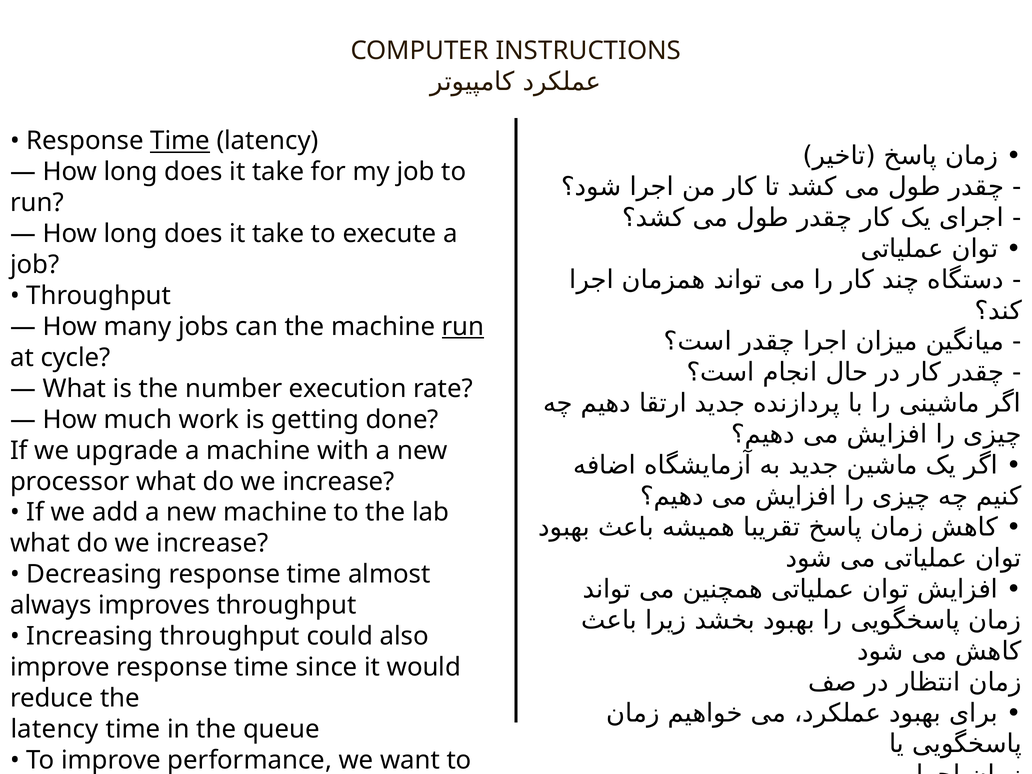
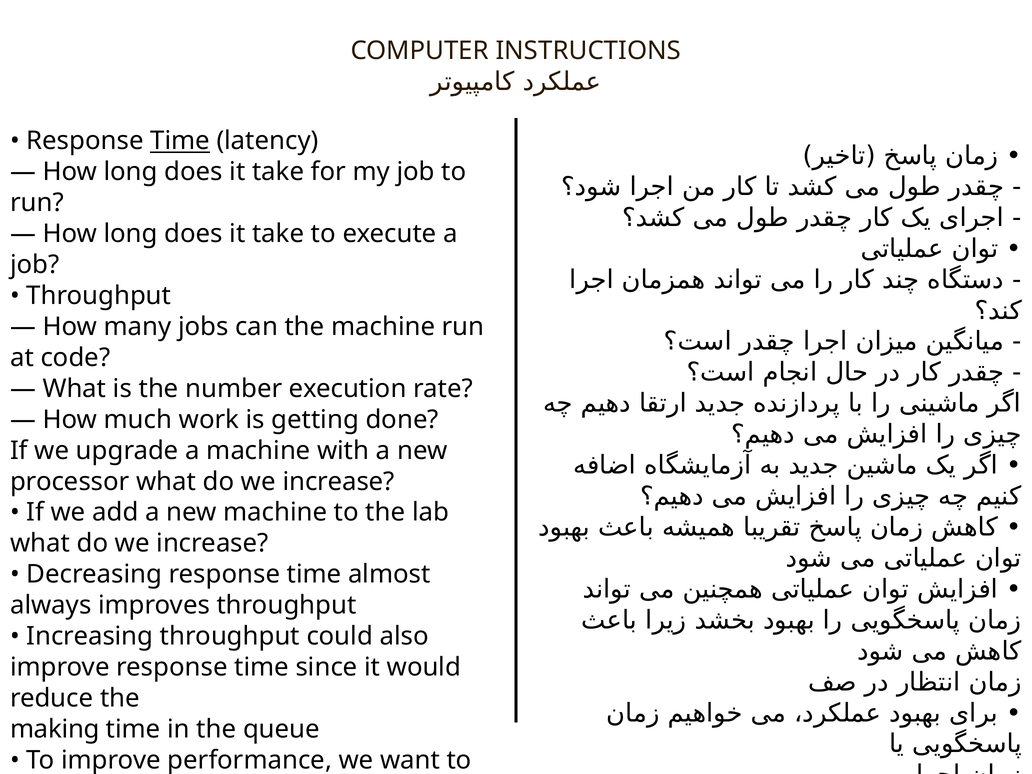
run underline: present -> none (463, 327)
cycle: cycle -> code (75, 358)
latency: latency -> making (55, 729)
